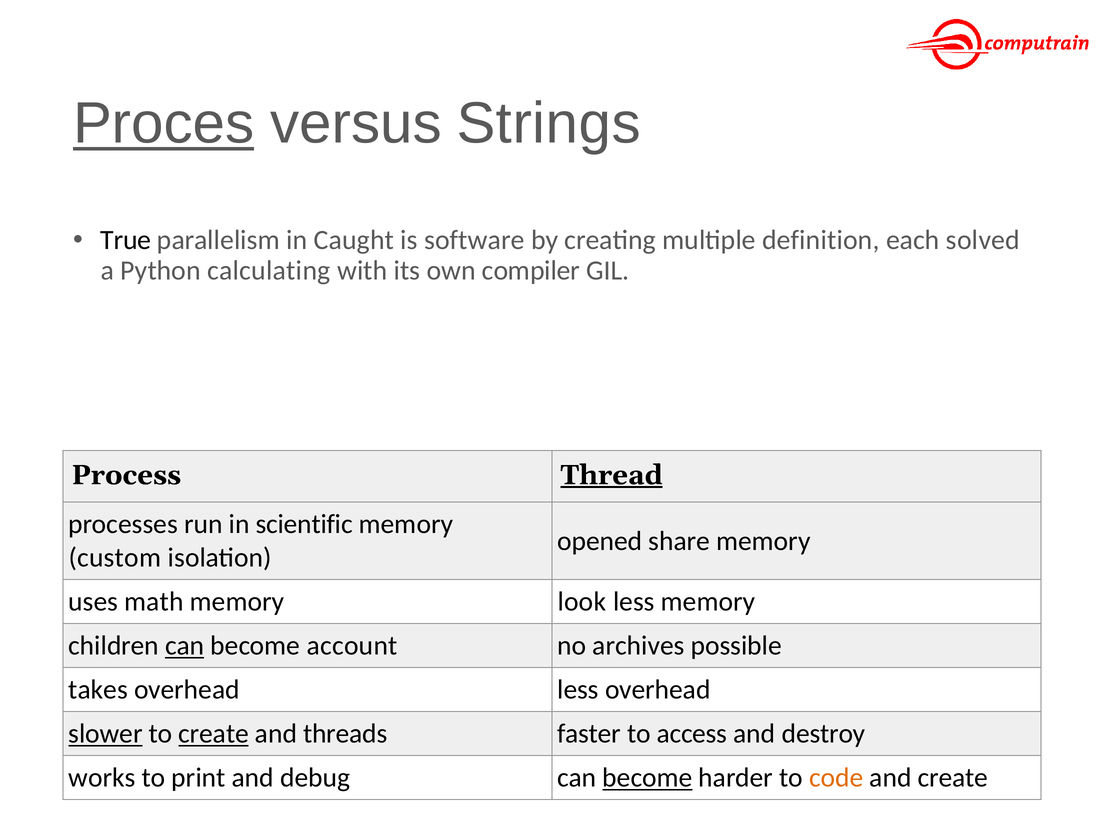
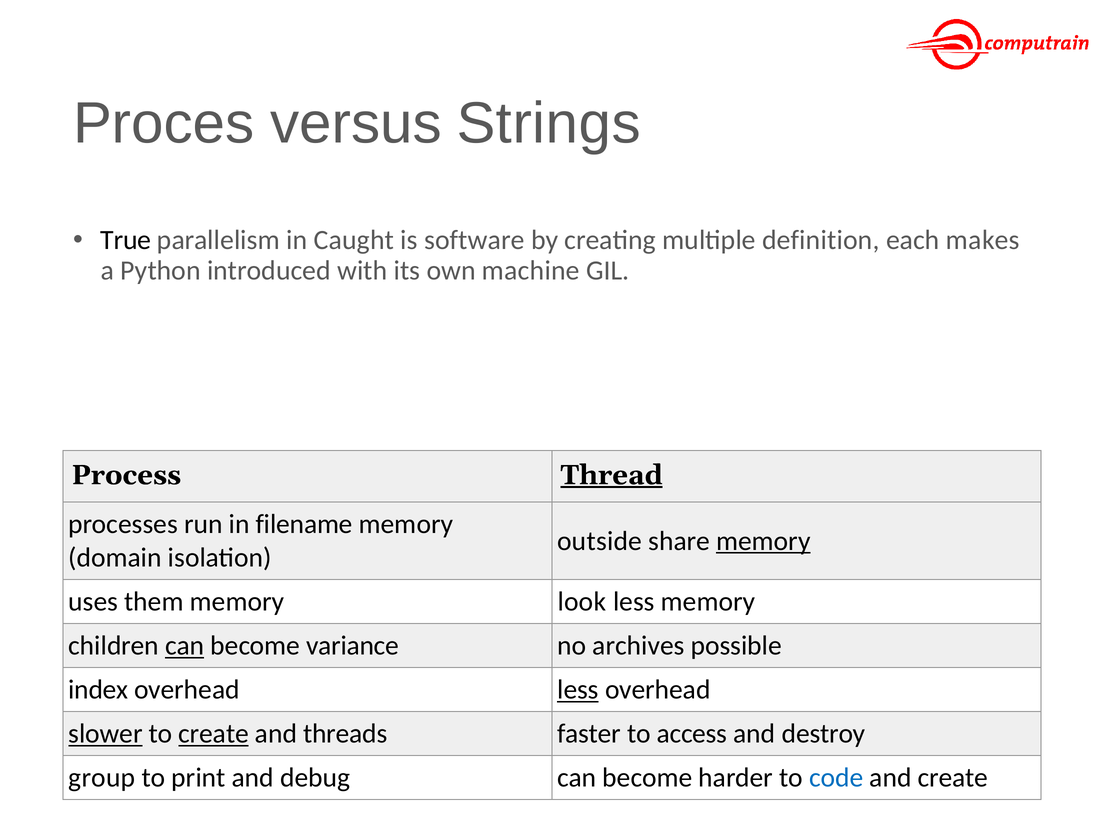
Proces underline: present -> none (164, 124)
solved: solved -> makes (983, 240)
calculating: calculating -> introduced (269, 270)
compiler: compiler -> machine (531, 270)
scientific: scientific -> filename (304, 524)
opened: opened -> outside (600, 541)
memory underline: none -> present (763, 541)
custom: custom -> domain (115, 558)
math: math -> them (154, 602)
account: account -> variance (353, 646)
takes: takes -> index (98, 690)
less underline: none -> present (578, 690)
works: works -> group (102, 778)
become underline: present -> none (647, 778)
code colour: orange -> blue (836, 778)
